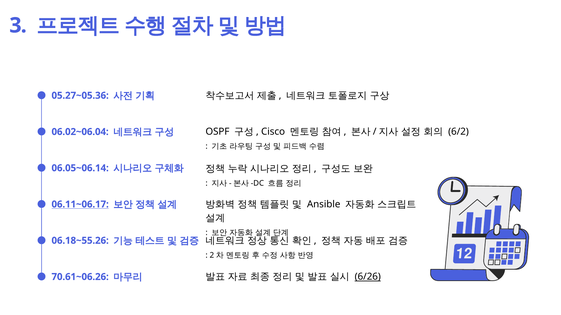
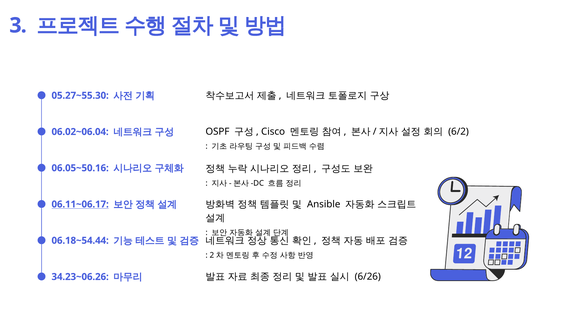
05.27~05.36: 05.27~05.36 -> 05.27~55.30 (80, 96)
06.05~06.14: 06.05~06.14 -> 06.05~50.16 (80, 168)
06.18~55.26: 06.18~55.26 -> 06.18~54.44 (80, 241)
70.61~06.26: 70.61~06.26 -> 34.23~06.26 (80, 277)
6/26 underline: present -> none (368, 277)
